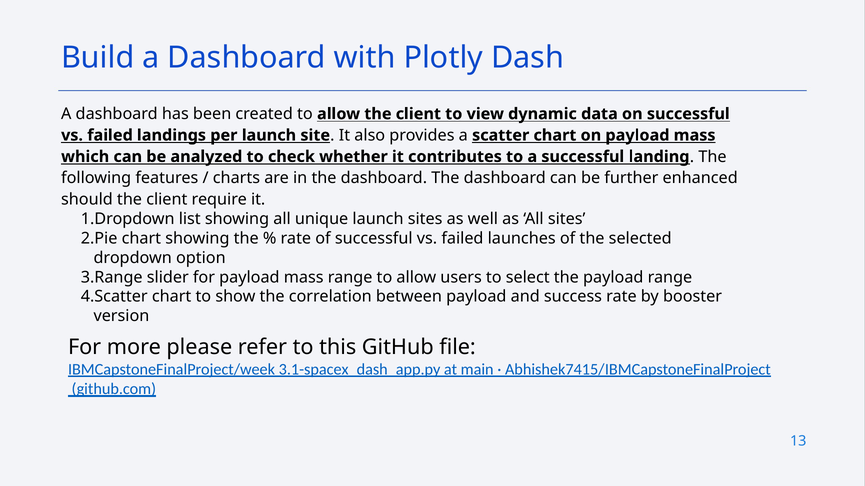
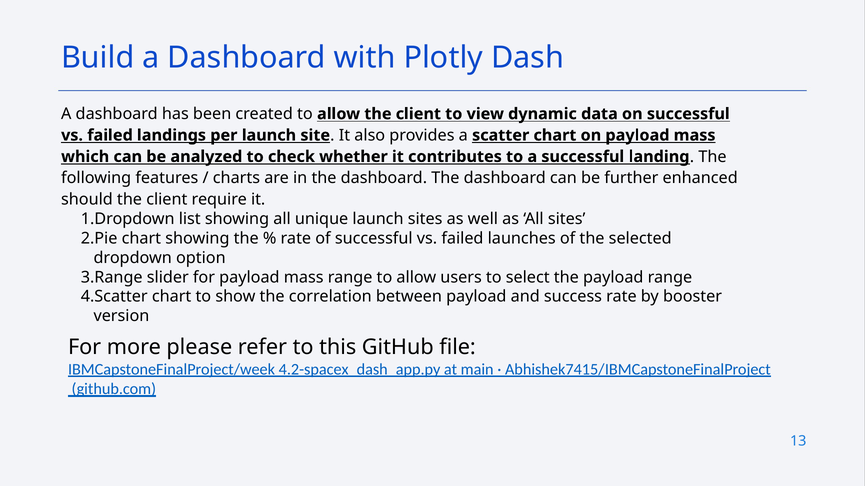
3.1-spacex_dash_app.py: 3.1-spacex_dash_app.py -> 4.2-spacex_dash_app.py (360, 370)
